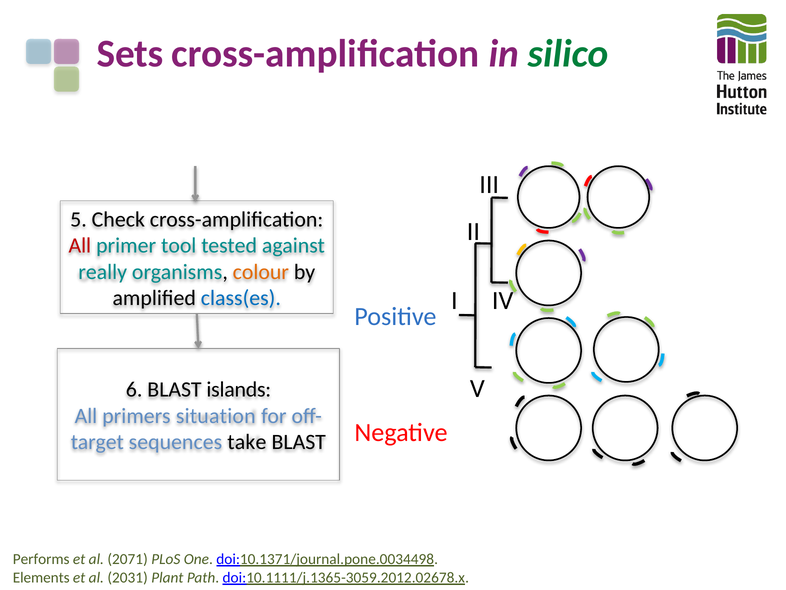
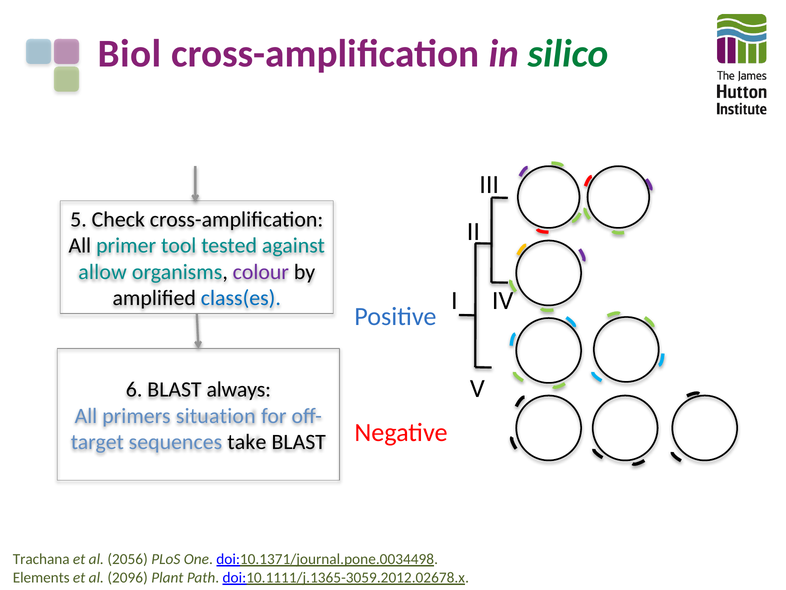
Sets: Sets -> Biol (130, 54)
All colour: red -> black (80, 245)
really: really -> allow (103, 272)
colour colour: orange -> purple (261, 272)
islands: islands -> always (239, 389)
Performs: Performs -> Trachana (41, 559)
2071: 2071 -> 2056 (128, 559)
2031: 2031 -> 2096 (128, 577)
